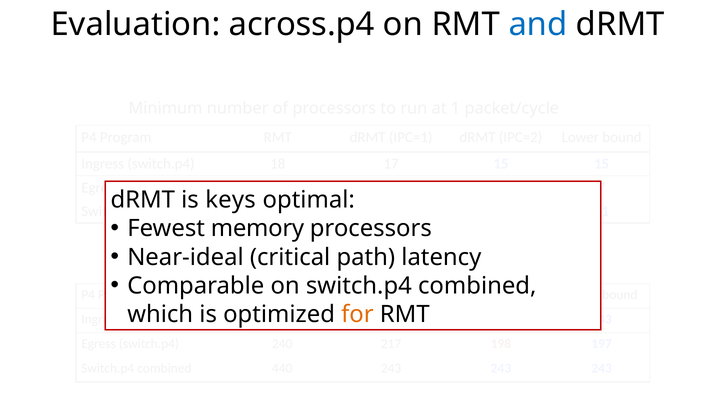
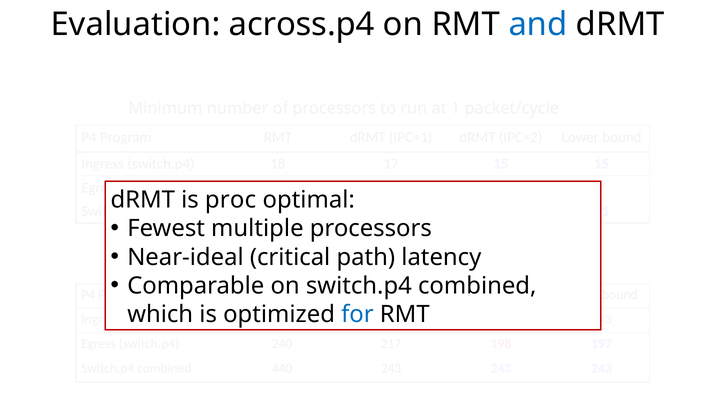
keys: keys -> proc (231, 200)
memory: memory -> multiple (257, 228)
for colour: orange -> blue (357, 314)
